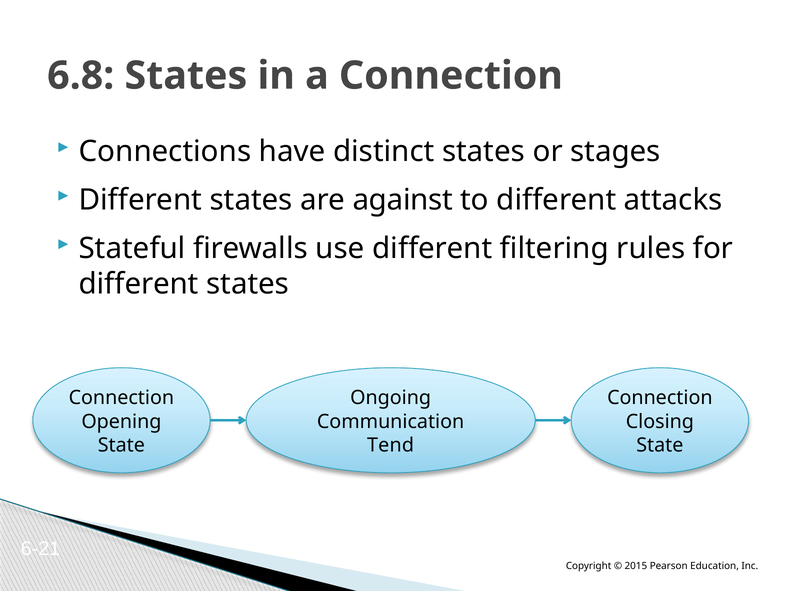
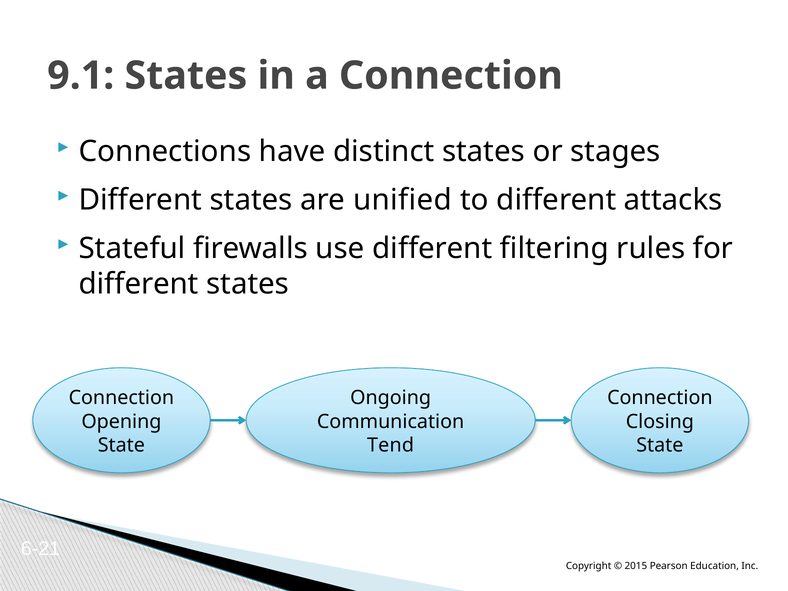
6.8: 6.8 -> 9.1 (81, 76)
against: against -> unified (402, 200)
